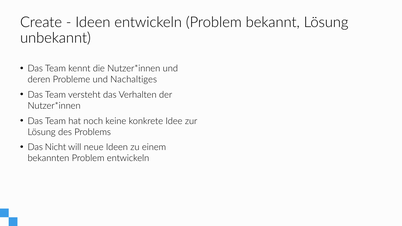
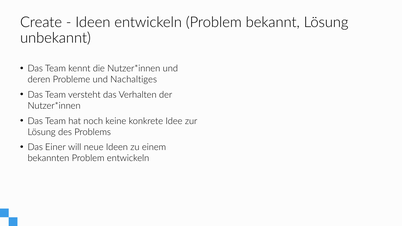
Nicht: Nicht -> Einer (55, 147)
